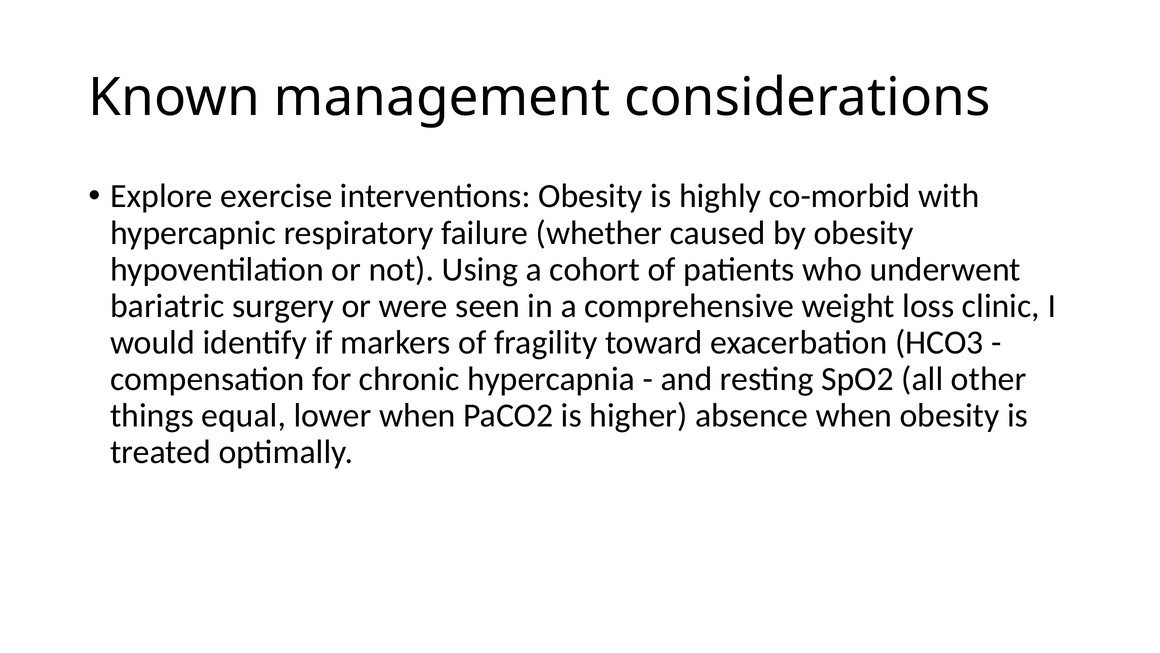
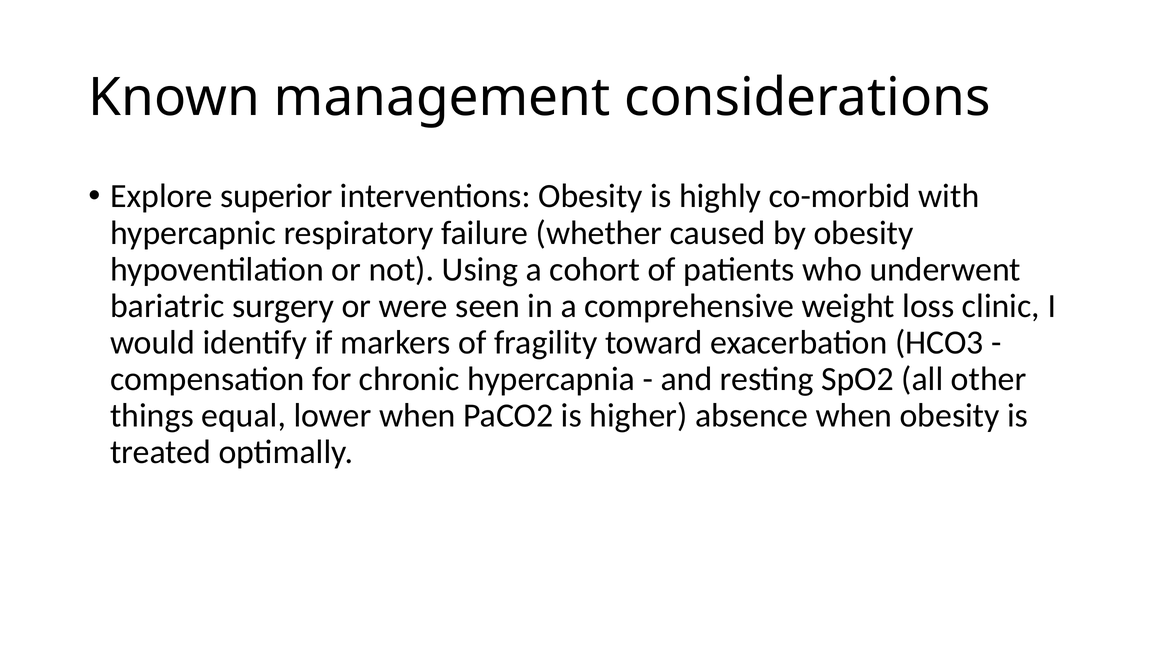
exercise: exercise -> superior (276, 196)
